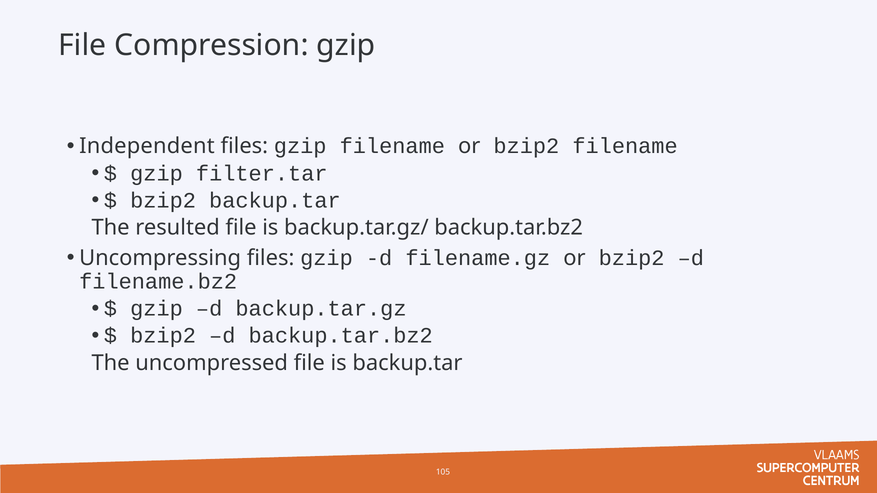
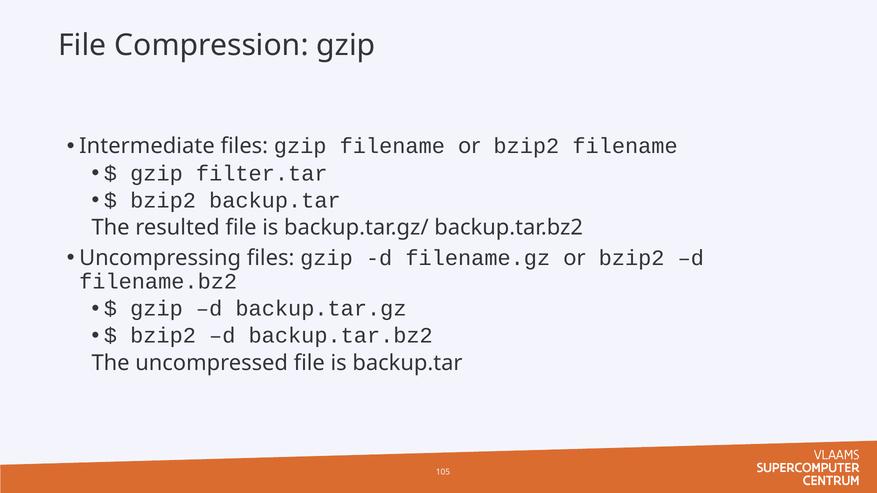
Independent: Independent -> Intermediate (147, 146)
